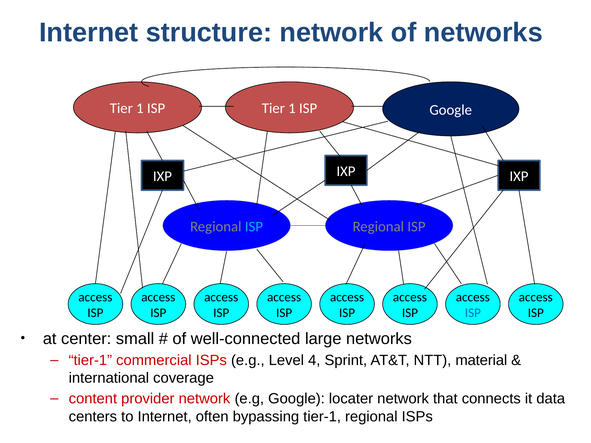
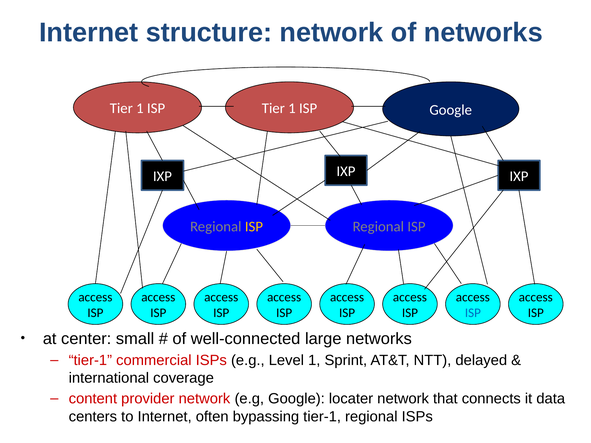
ISP colour: light blue -> yellow (254, 227)
Level 4: 4 -> 1 (314, 361)
material: material -> delayed (481, 361)
